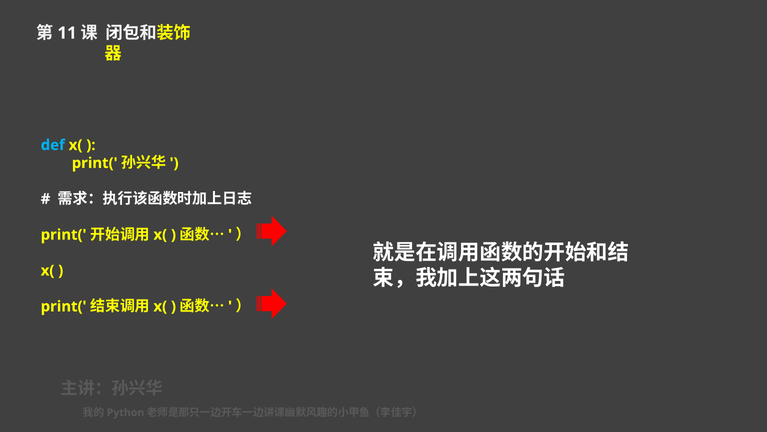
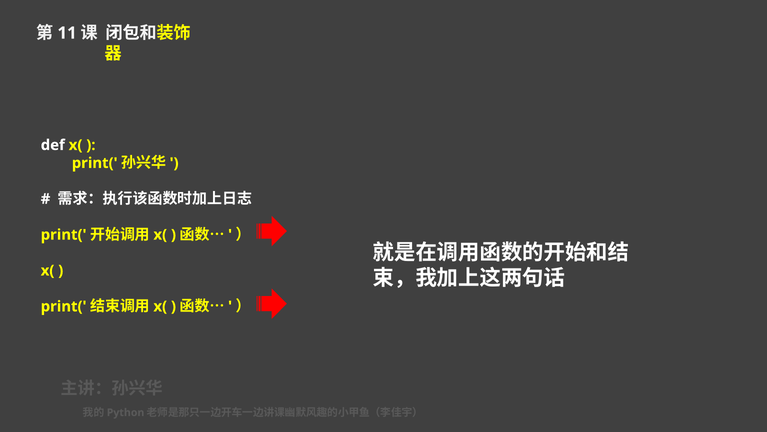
def colour: light blue -> white (53, 145)
